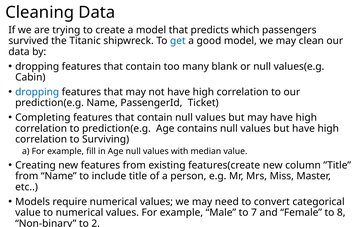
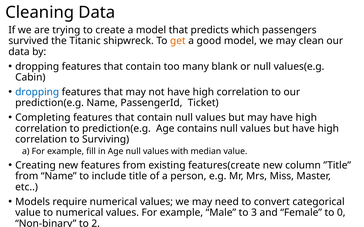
get colour: blue -> orange (178, 41)
7: 7 -> 3 (254, 213)
Female to 8: 8 -> 0 (341, 213)
